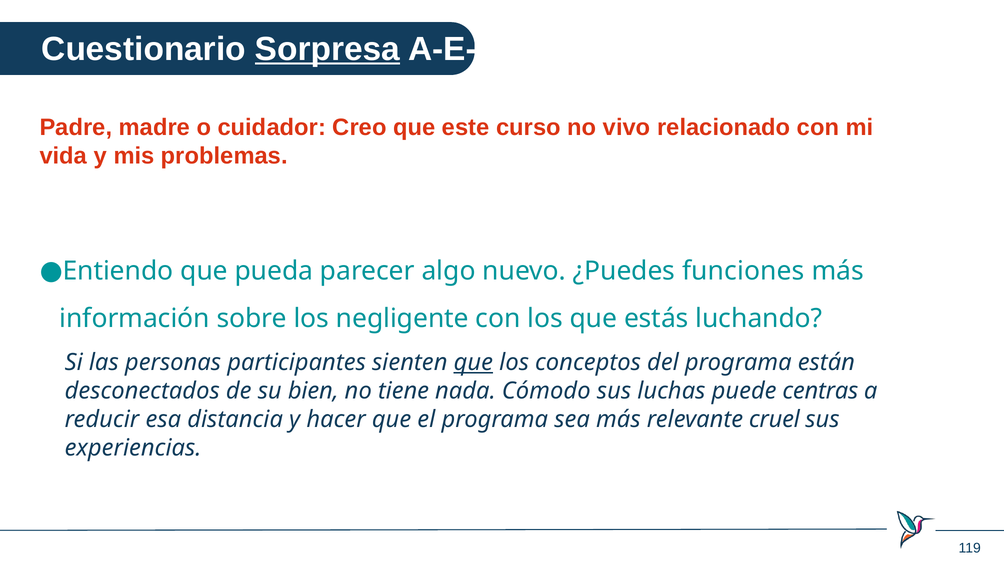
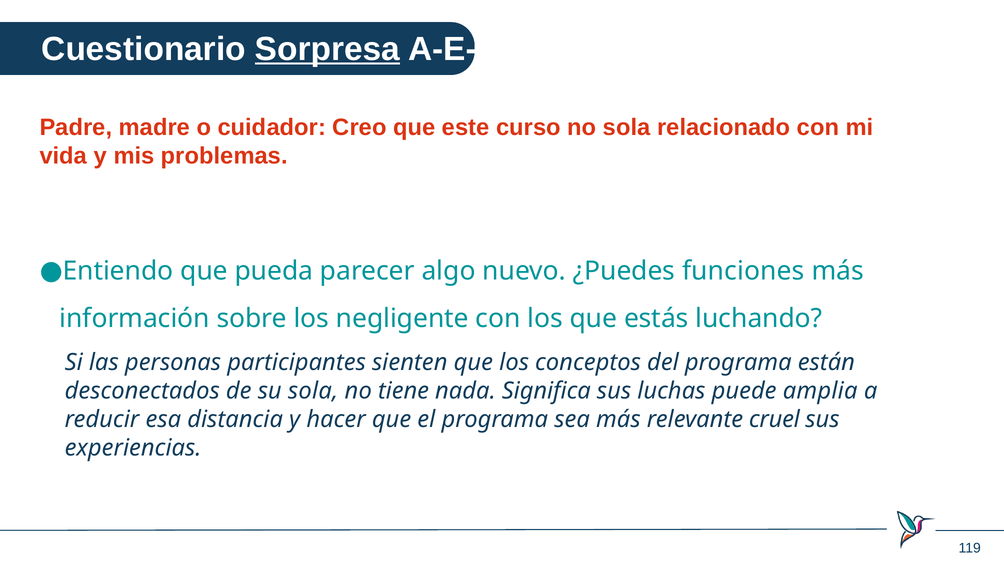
no vivo: vivo -> sola (627, 128)
que underline: present -> none (473, 362)
su bien: bien -> sola (313, 391)
Cómodo: Cómodo -> Significa (546, 391)
centras: centras -> amplia (820, 391)
